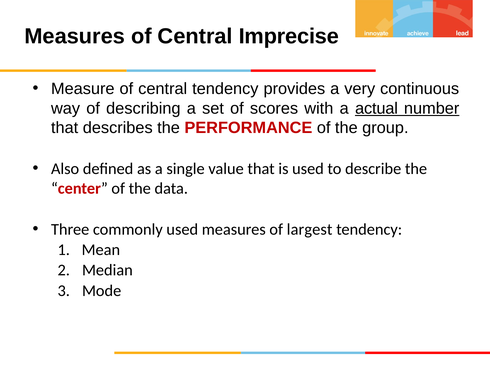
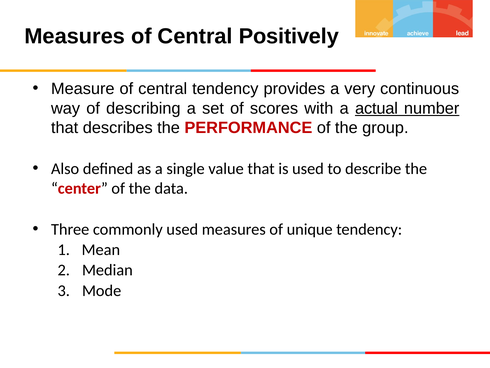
Imprecise: Imprecise -> Positively (289, 36)
largest: largest -> unique (310, 229)
